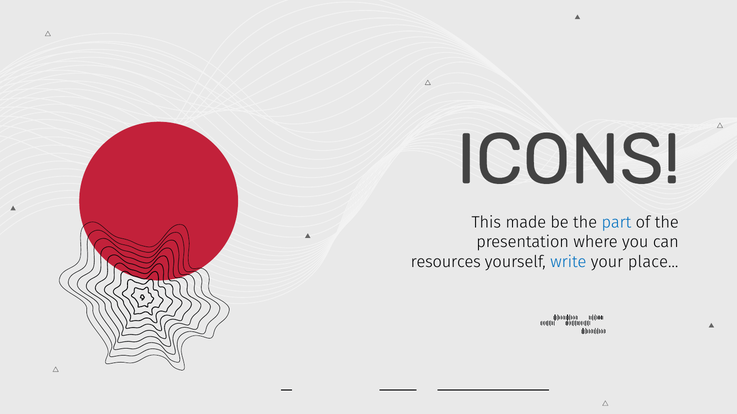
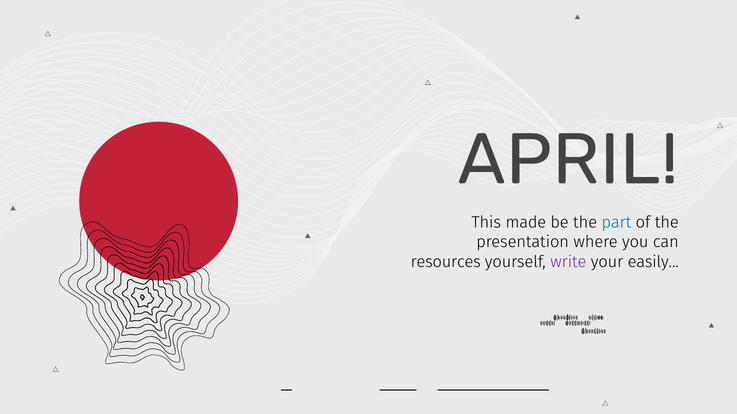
ICONS: ICONS -> APRIL (568, 160)
write colour: blue -> purple (568, 262)
place…: place… -> easily… (653, 262)
